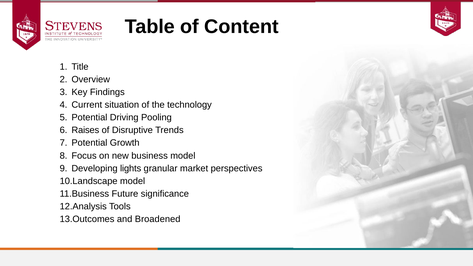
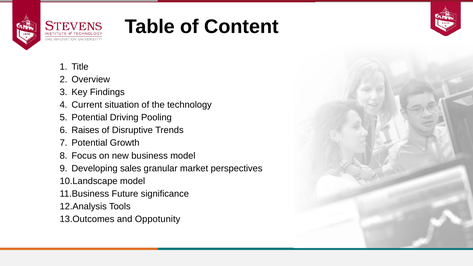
lights: lights -> sales (131, 168)
Broadened: Broadened -> Oppotunity (158, 219)
